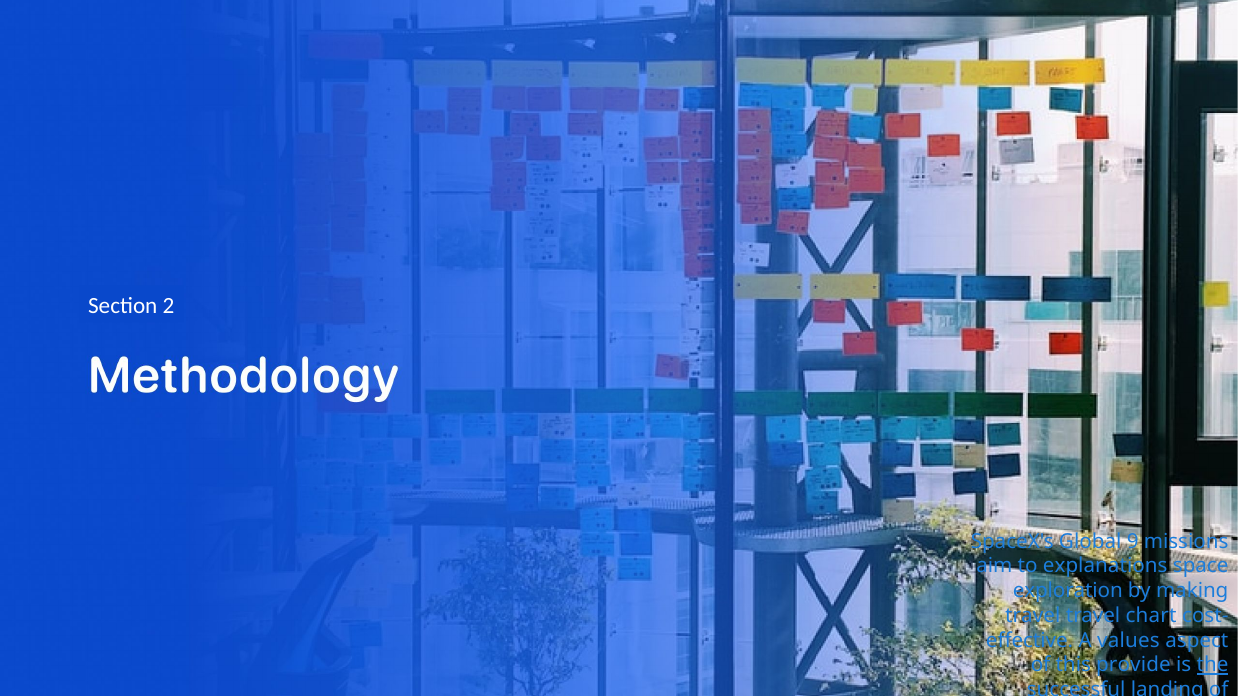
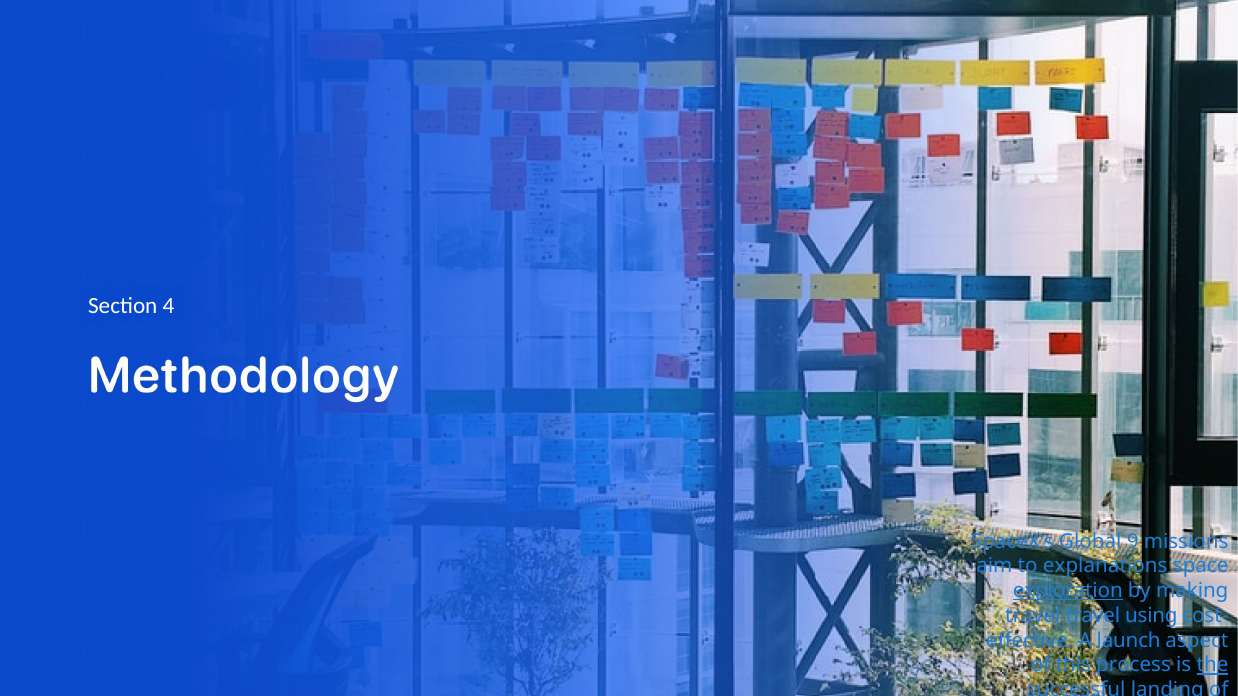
2: 2 -> 4 (169, 306)
exploration underline: none -> present (1068, 591)
chart: chart -> using (1151, 616)
values: values -> launch (1129, 641)
provide: provide -> process (1134, 665)
